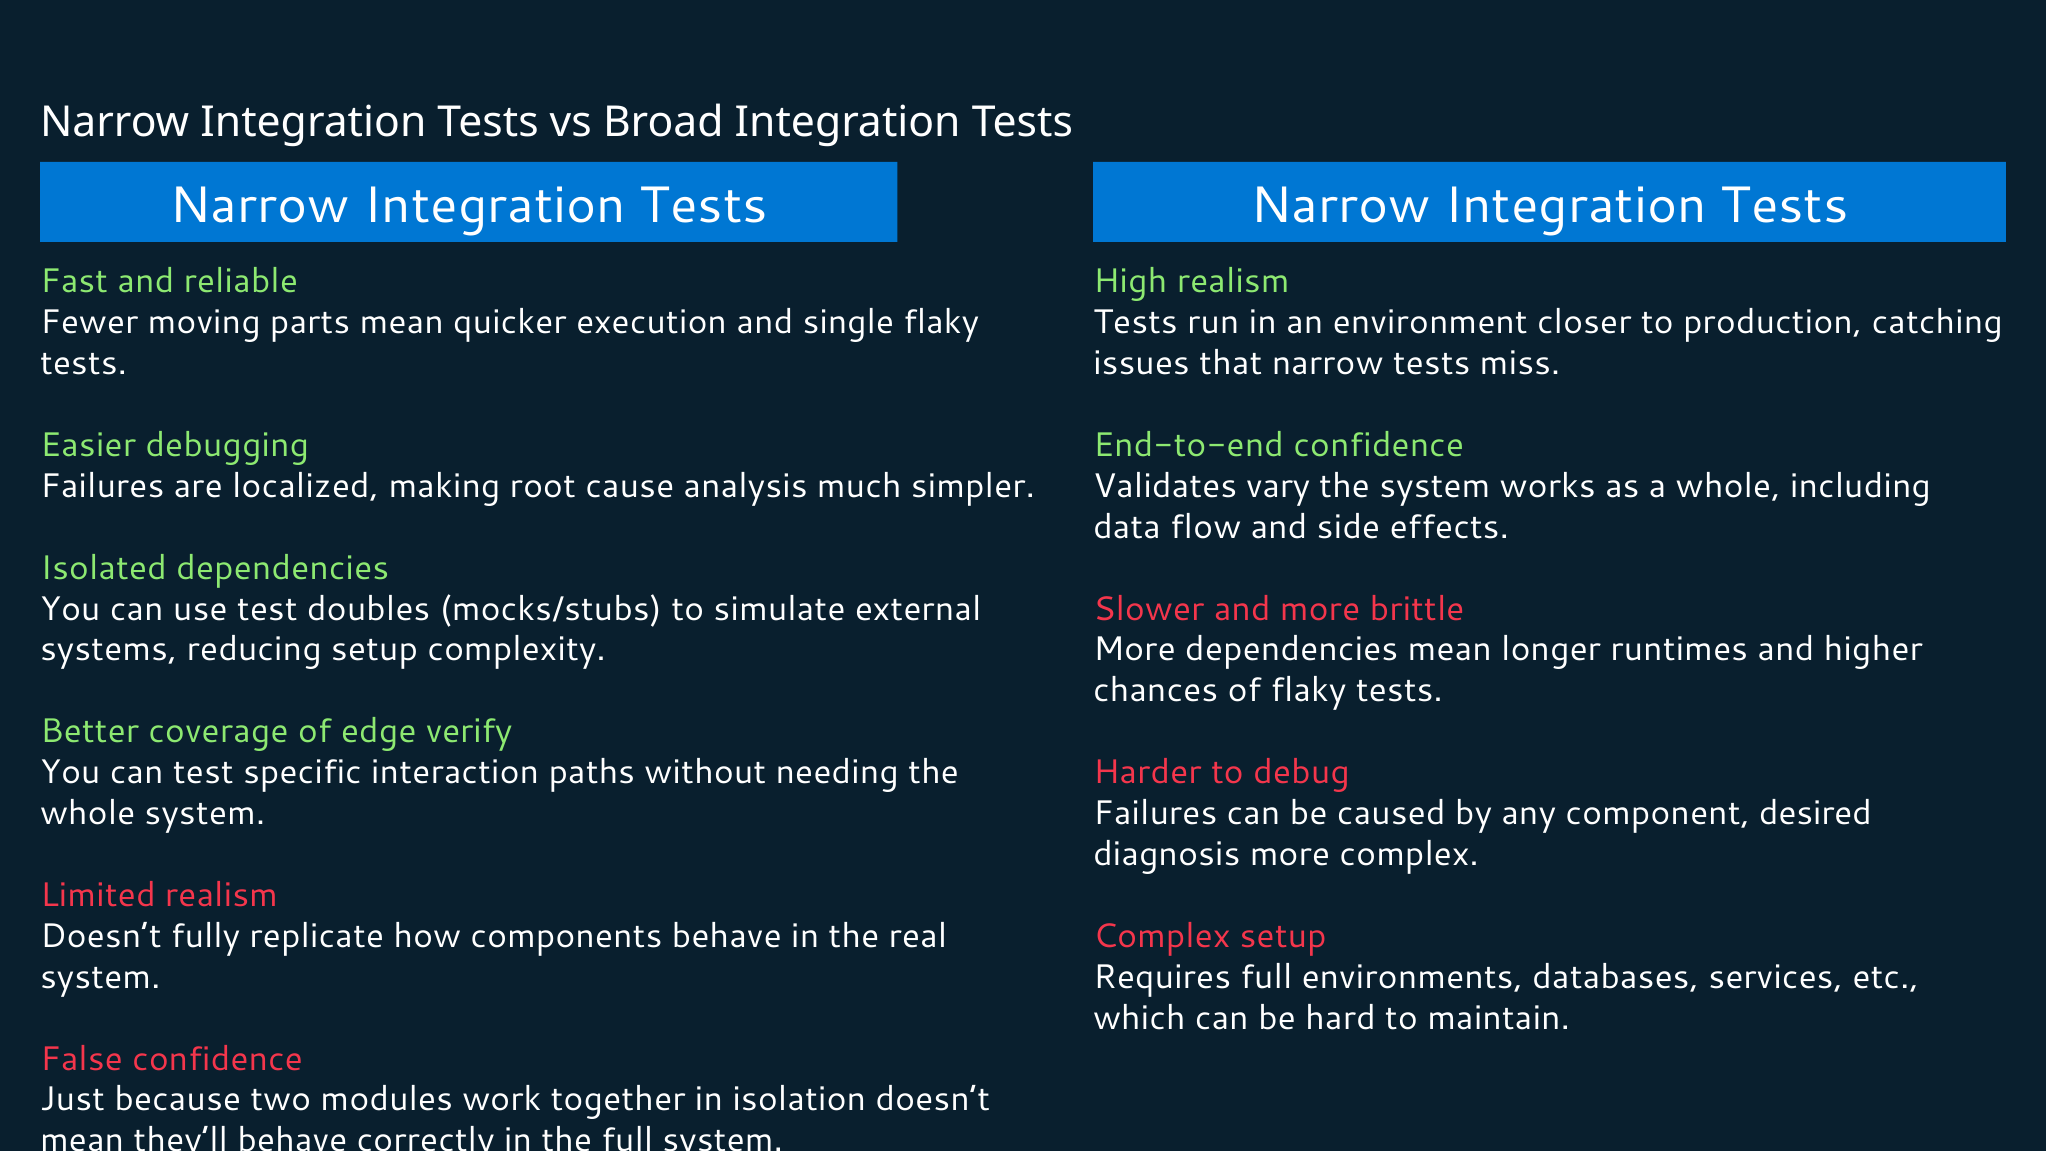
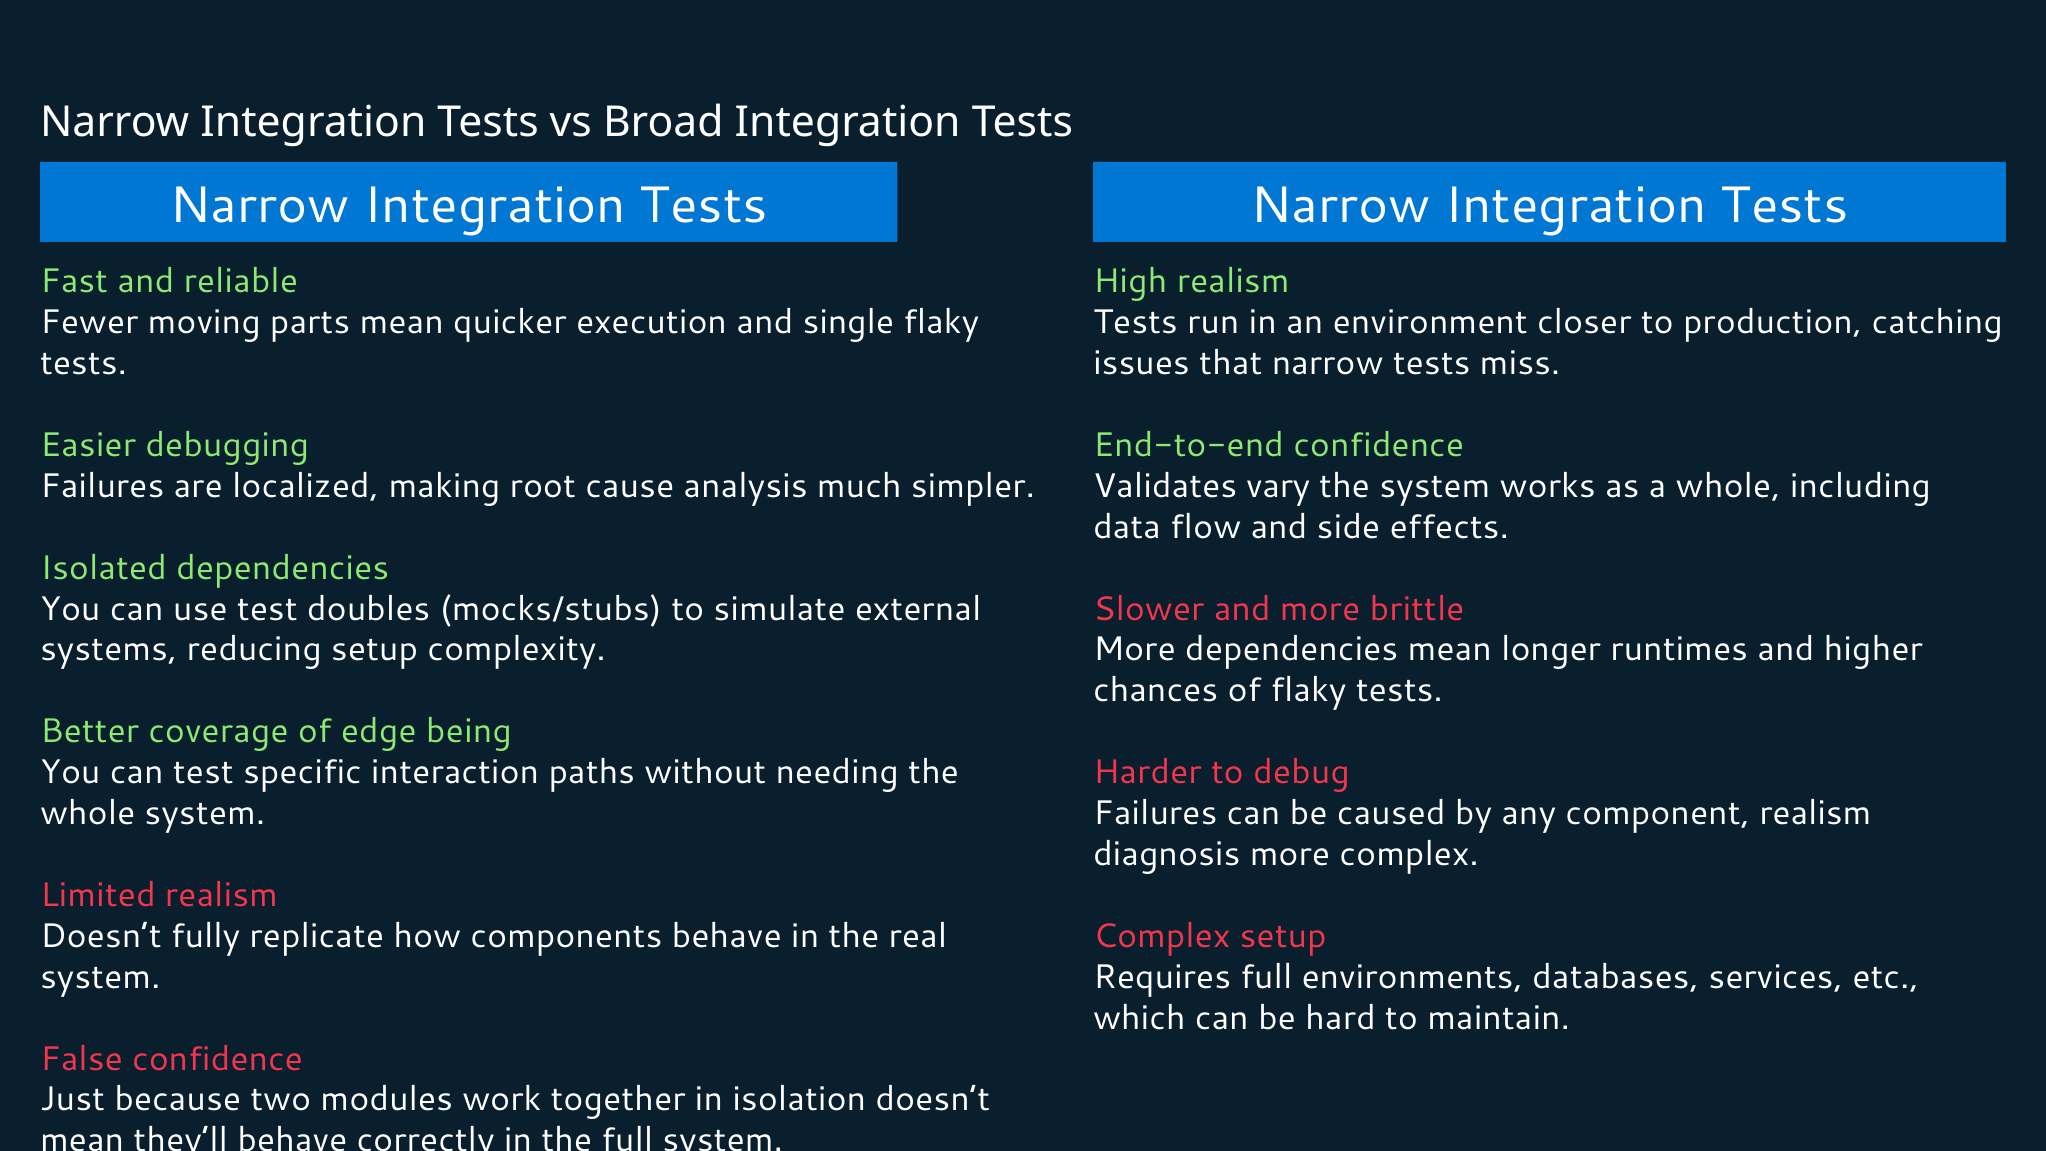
verify: verify -> being (469, 731)
component desired: desired -> realism (1815, 813)
